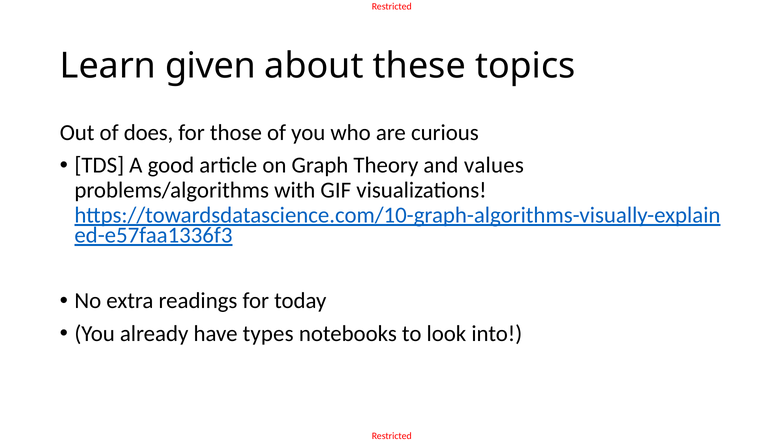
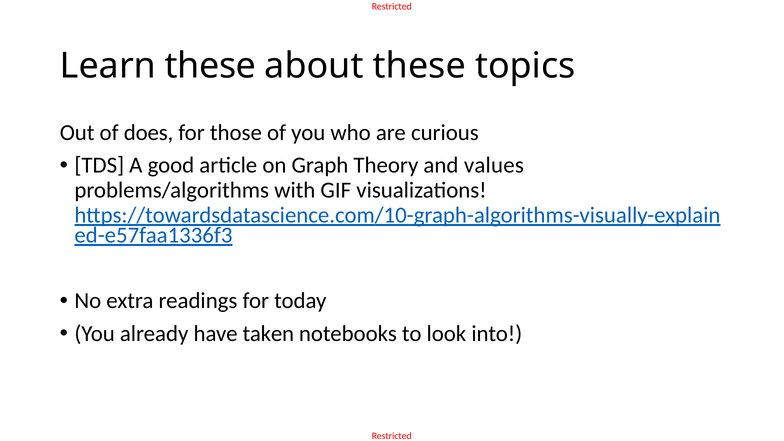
Learn given: given -> these (210, 66)
types: types -> taken (268, 334)
